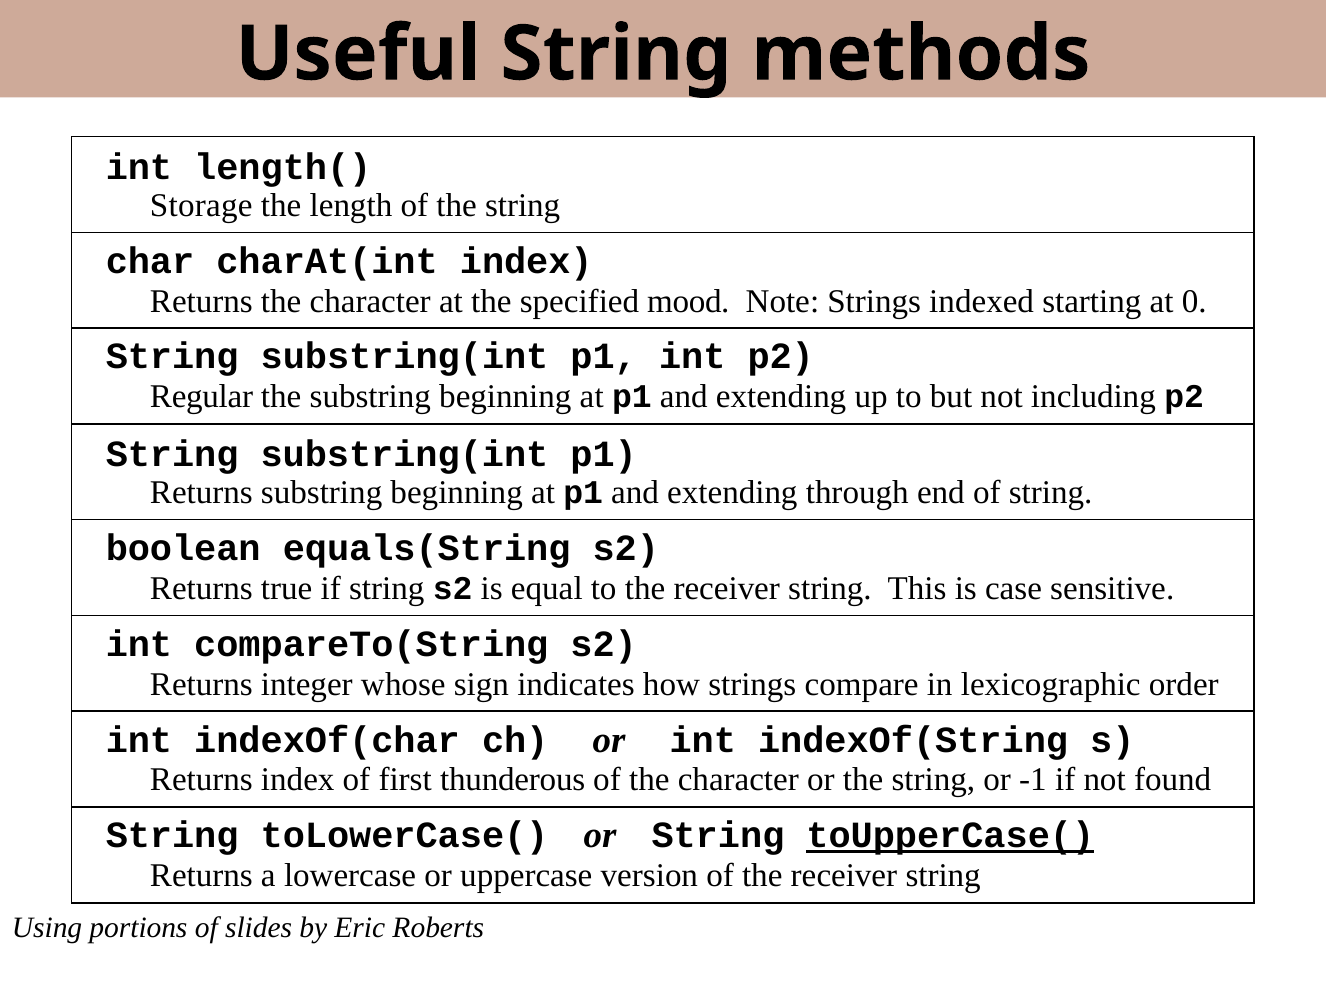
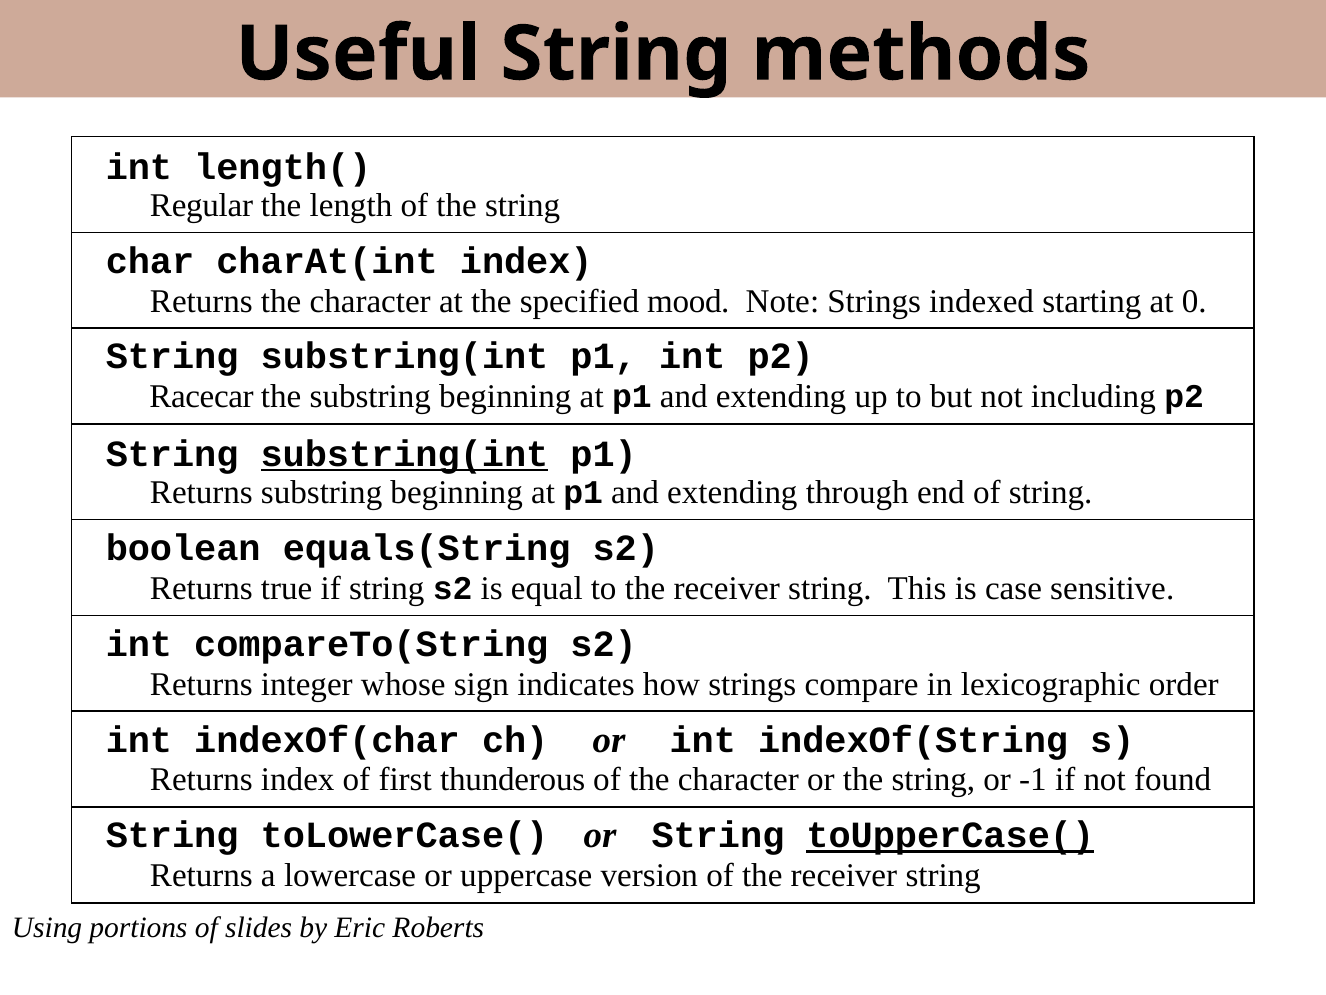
Storage: Storage -> Regular (202, 205)
Regular: Regular -> Racecar (202, 397)
substring(int underline: none -> present (404, 454)
